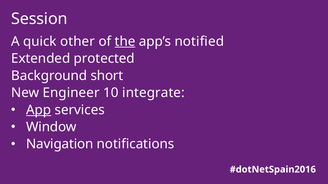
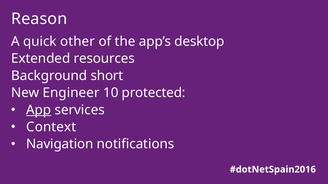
Session: Session -> Reason (39, 19)
the underline: present -> none (125, 42)
notified: notified -> desktop (199, 42)
protected: protected -> resources (104, 59)
integrate: integrate -> protected (154, 93)
Window: Window -> Context (51, 127)
